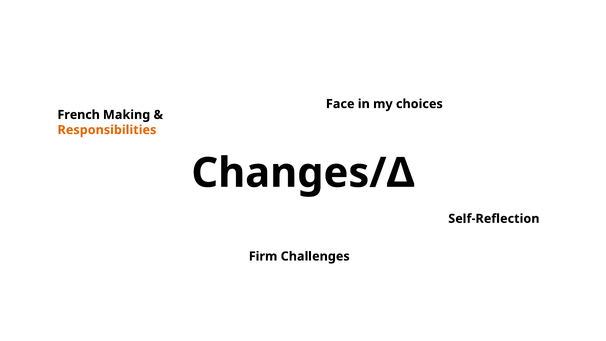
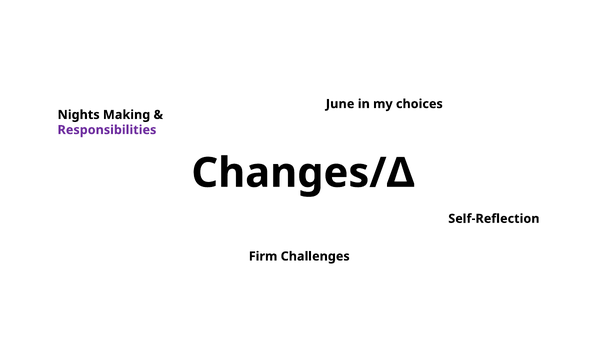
Face: Face -> June (340, 104)
French: French -> Nights (79, 115)
Responsibilities colour: orange -> purple (107, 130)
